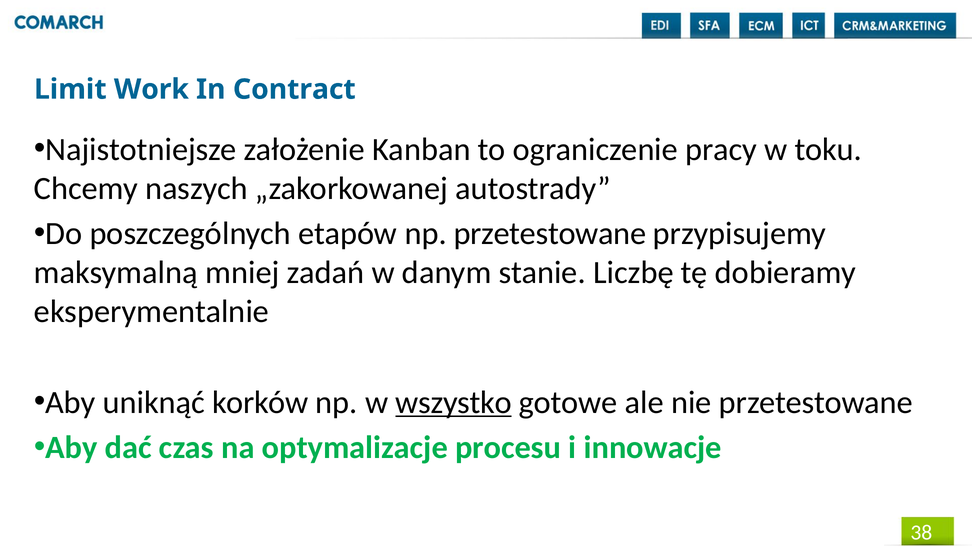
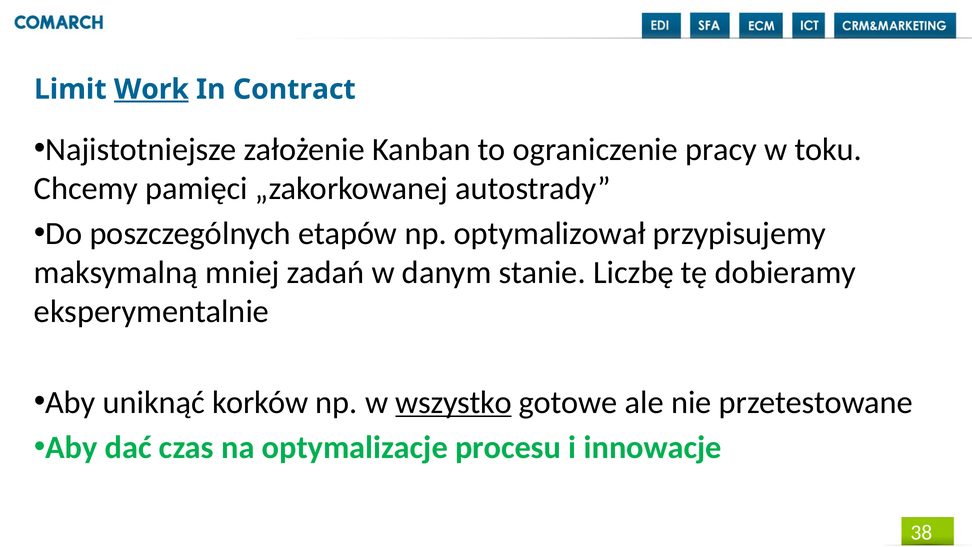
Work underline: none -> present (151, 89)
naszych: naszych -> pamięci (196, 188)
np przetestowane: przetestowane -> optymalizował (550, 234)
